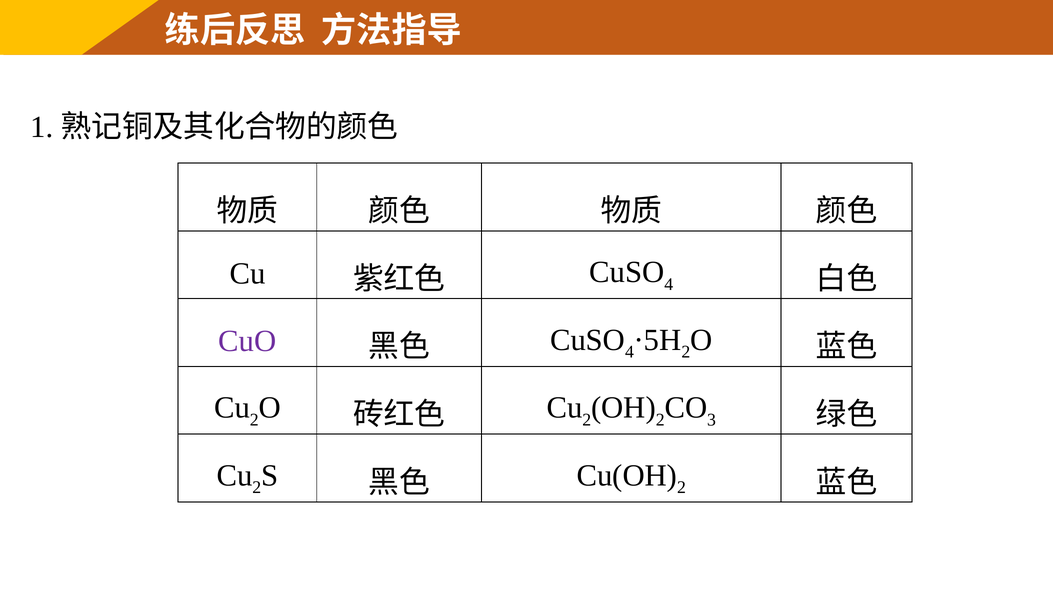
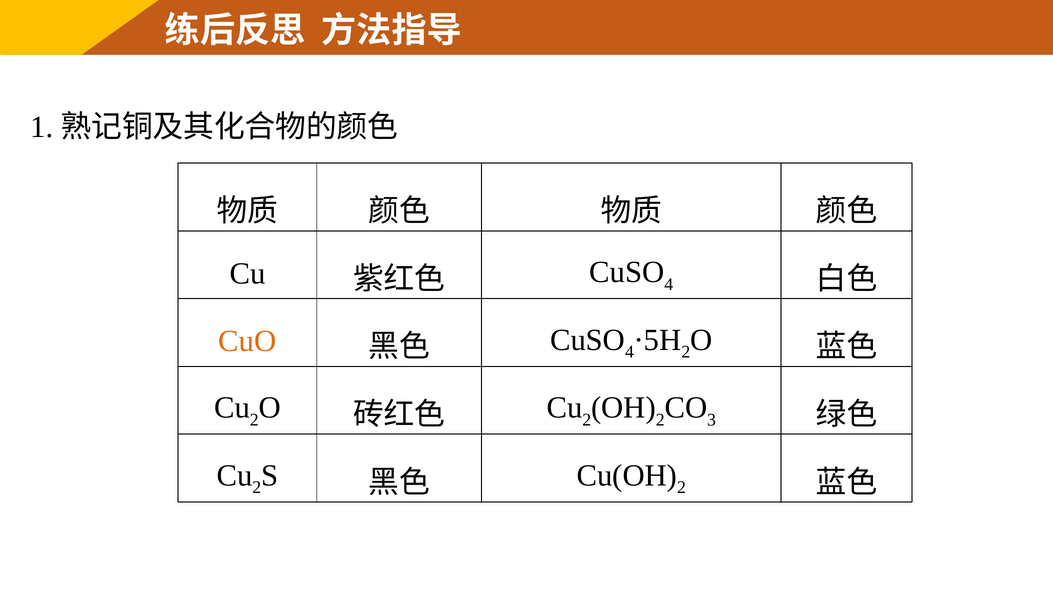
CuO colour: purple -> orange (247, 341)
